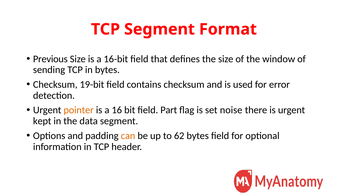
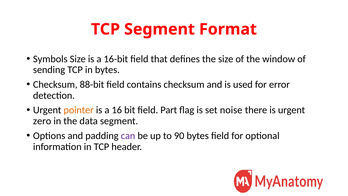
Previous: Previous -> Symbols (50, 59)
19-bit: 19-bit -> 88-bit (92, 84)
kept: kept -> zero (42, 121)
can colour: orange -> purple (128, 136)
62: 62 -> 90 (179, 136)
